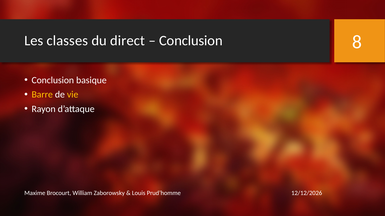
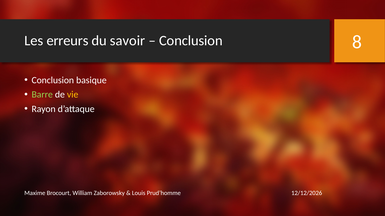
classes: classes -> erreurs (67, 41)
direct: direct -> savoir (128, 41)
Barre colour: yellow -> light green (42, 95)
